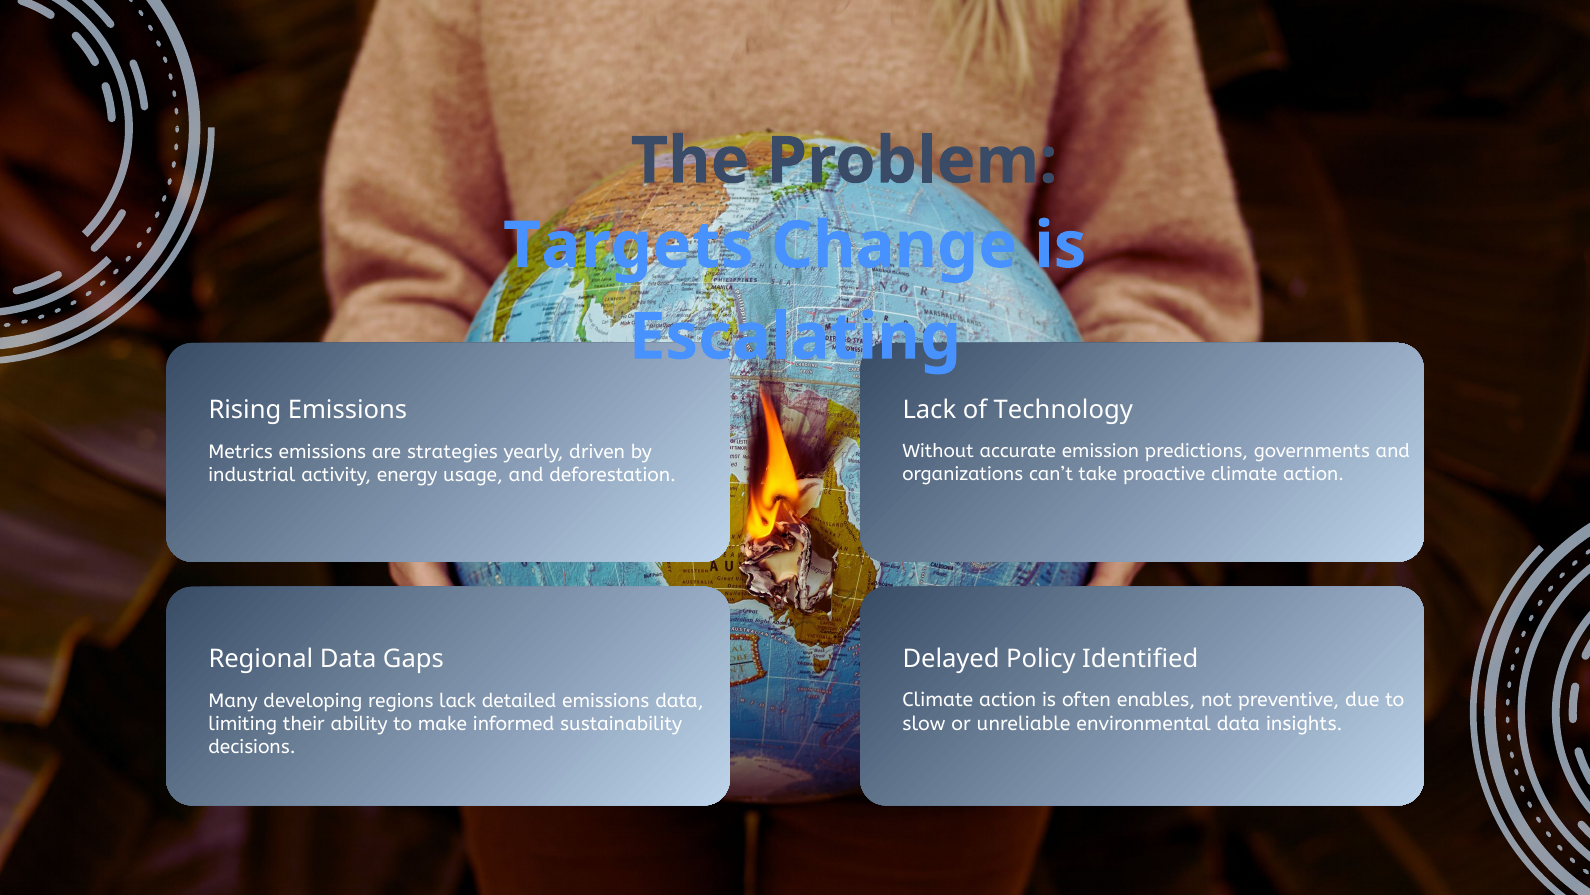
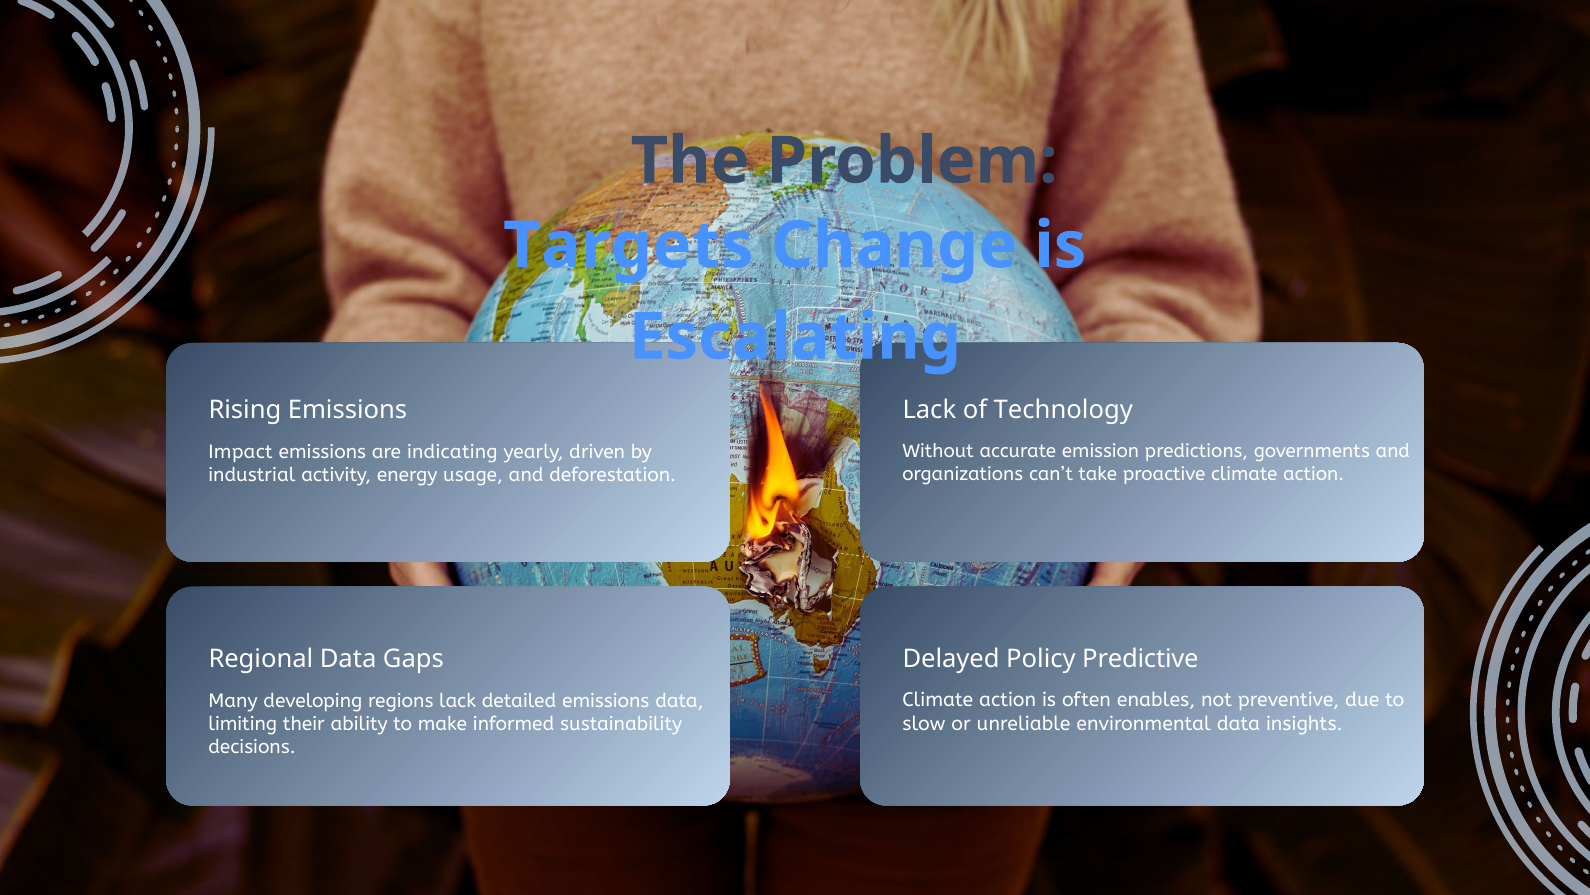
Metrics: Metrics -> Impact (241, 452)
strategies: strategies -> indicating (452, 452)
Identified: Identified -> Predictive (1140, 659)
